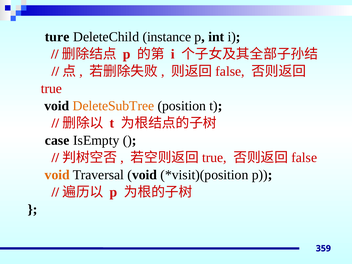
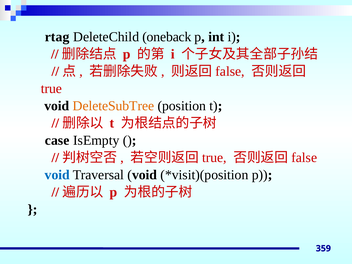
ture: ture -> rtag (57, 37)
instance: instance -> oneback (167, 37)
void colour: orange -> blue (57, 175)
